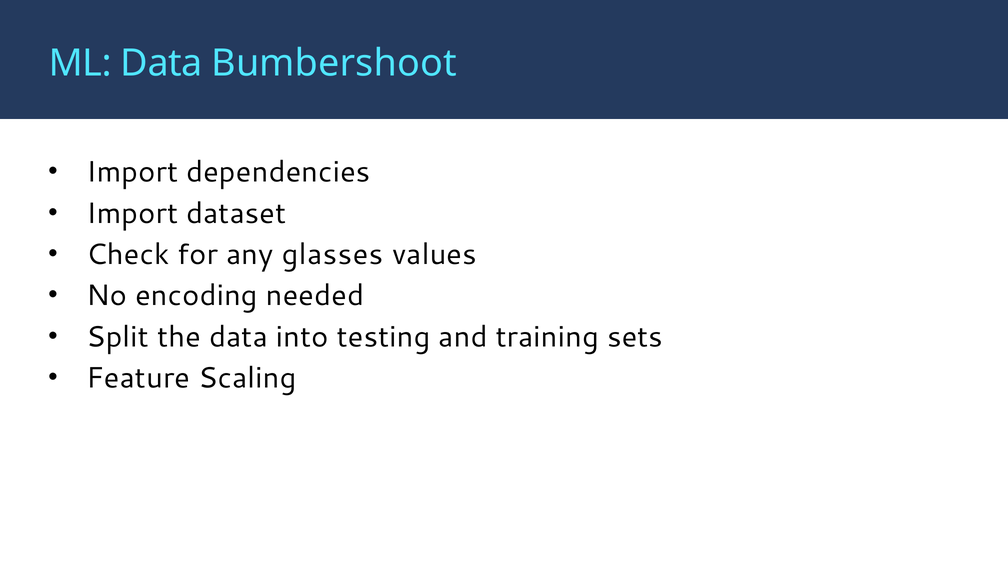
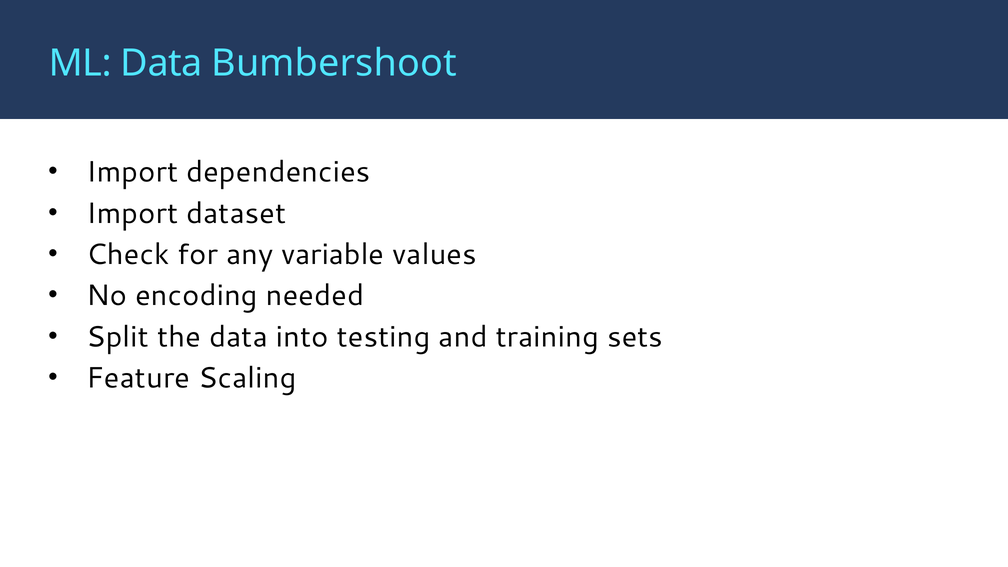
glasses: glasses -> variable (333, 255)
